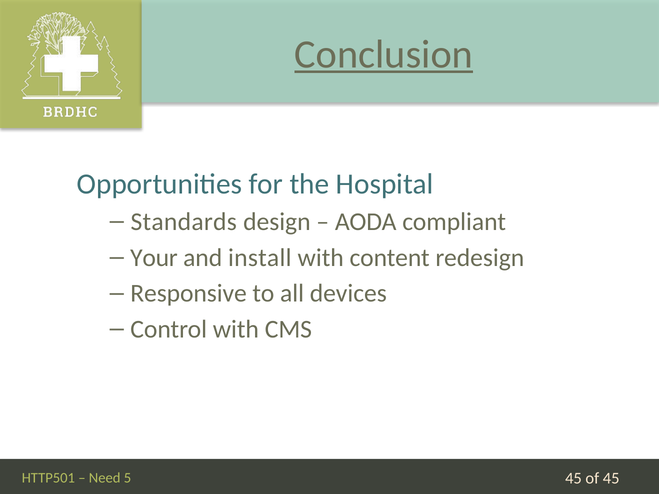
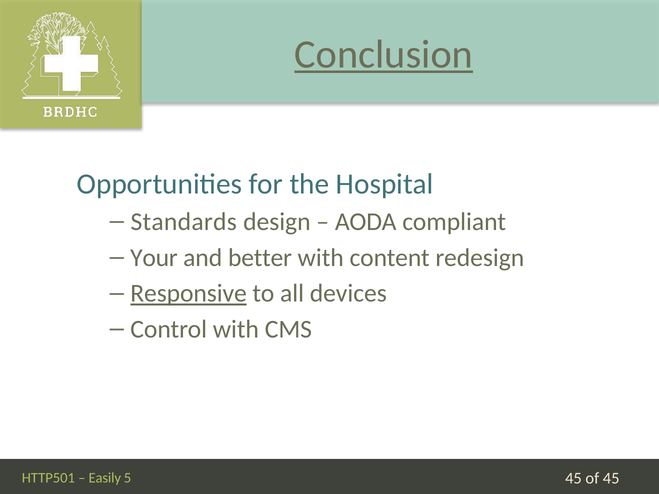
install: install -> better (260, 258)
Responsive underline: none -> present (189, 294)
Need: Need -> Easily (105, 478)
